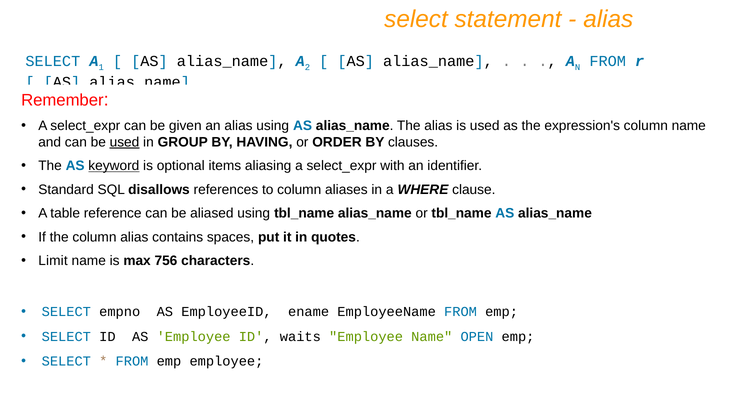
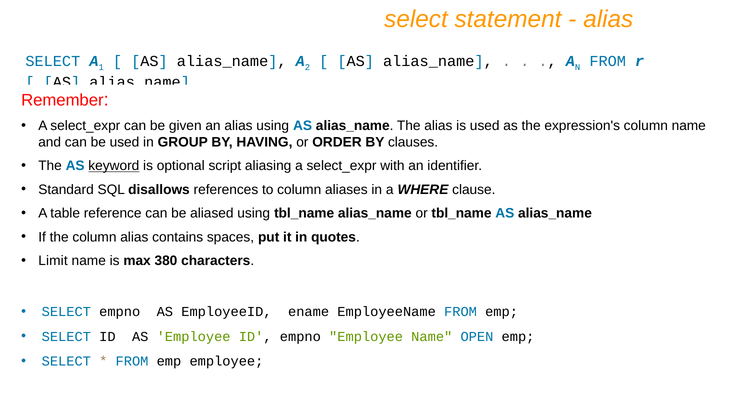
used underline: present -> none (124, 142)
items: items -> script (225, 166)
756: 756 -> 380 (166, 261)
ID waits: waits -> empno (300, 336)
